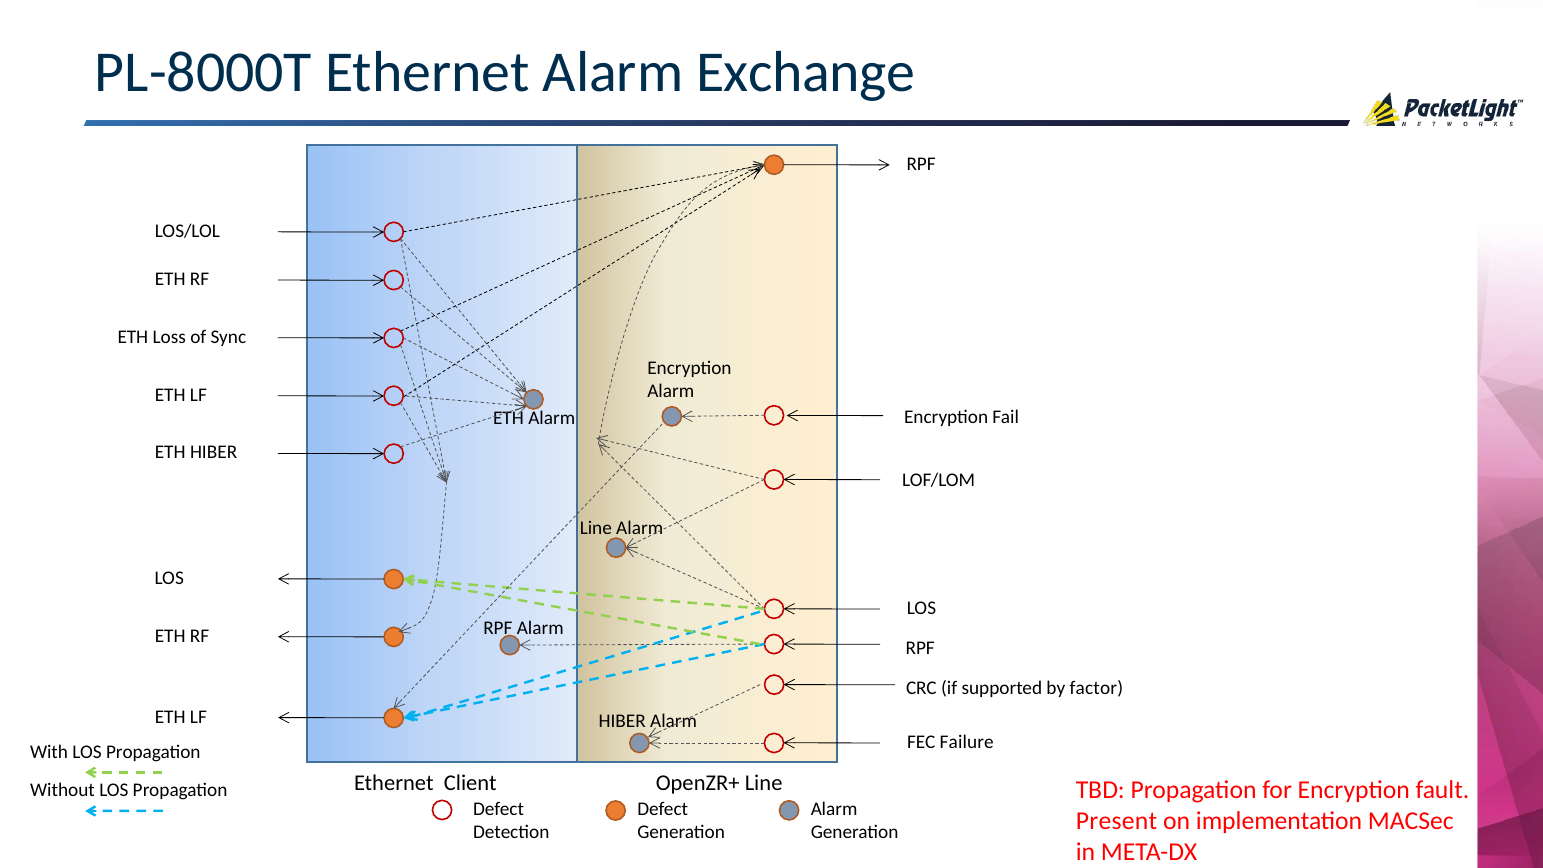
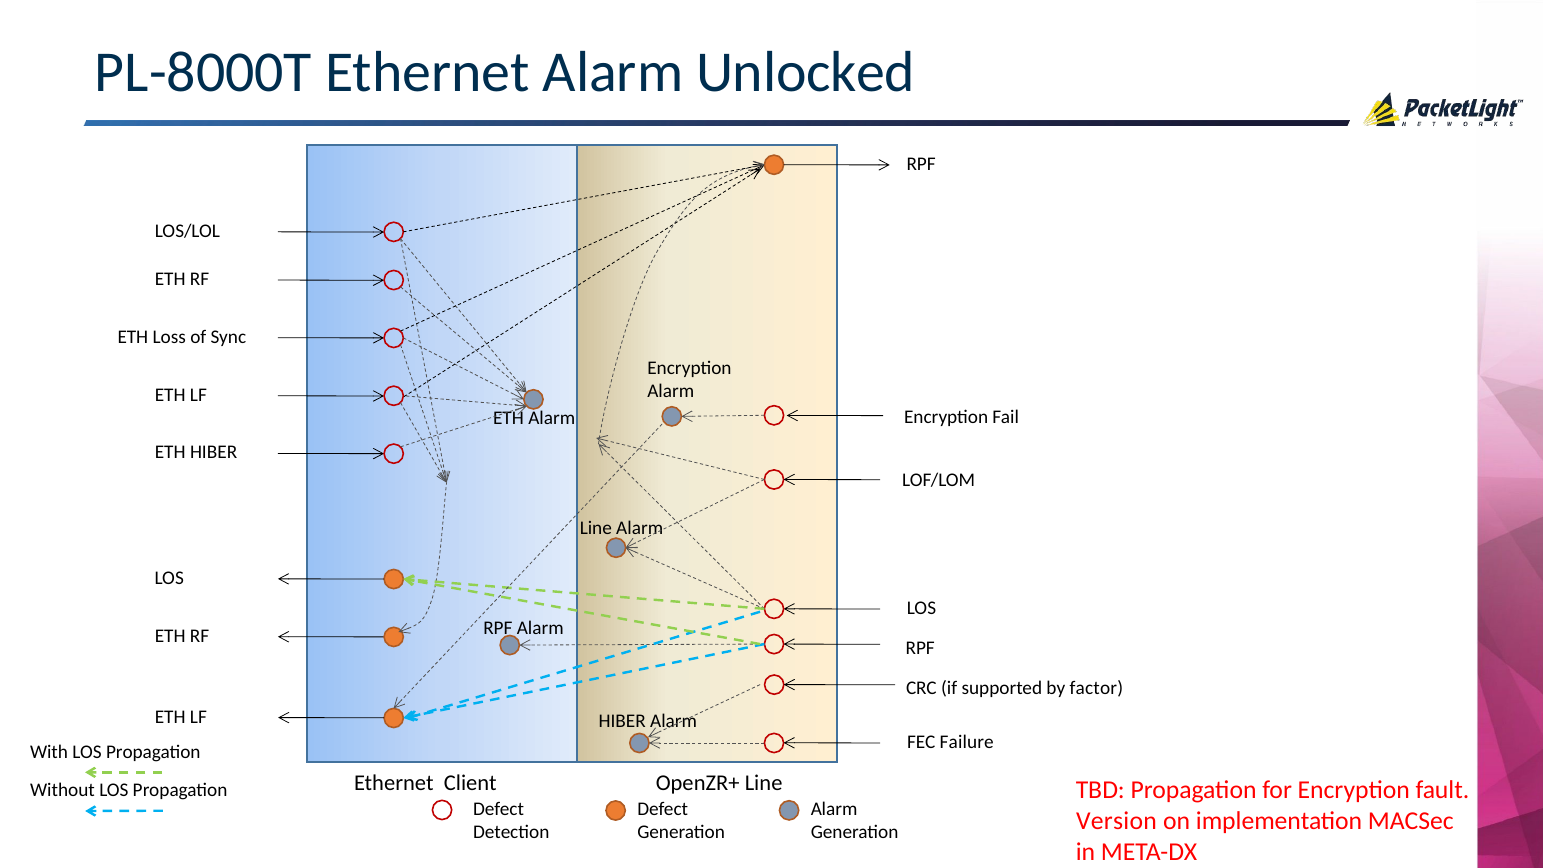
Exchange: Exchange -> Unlocked (806, 72)
Present: Present -> Version (1116, 821)
